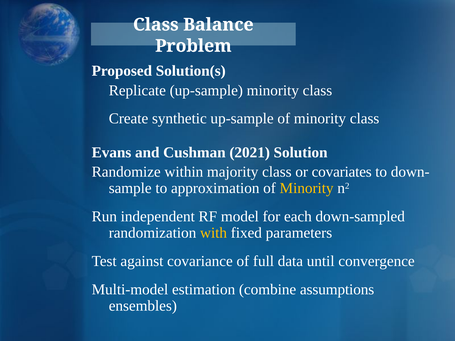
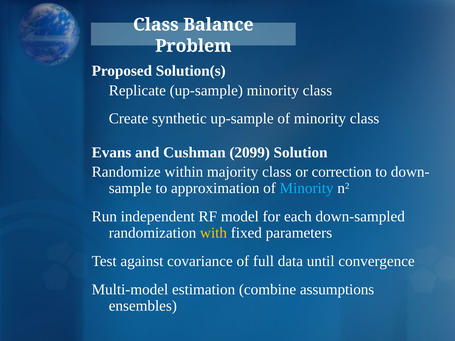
2021: 2021 -> 2099 (250, 153)
covariates: covariates -> correction (342, 172)
Minority colour: yellow -> light blue (307, 188)
